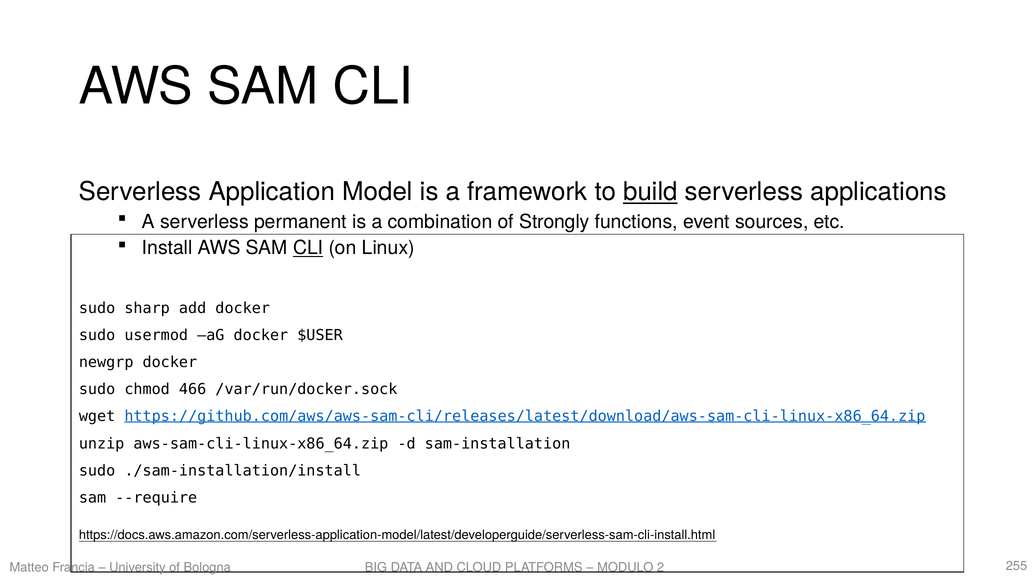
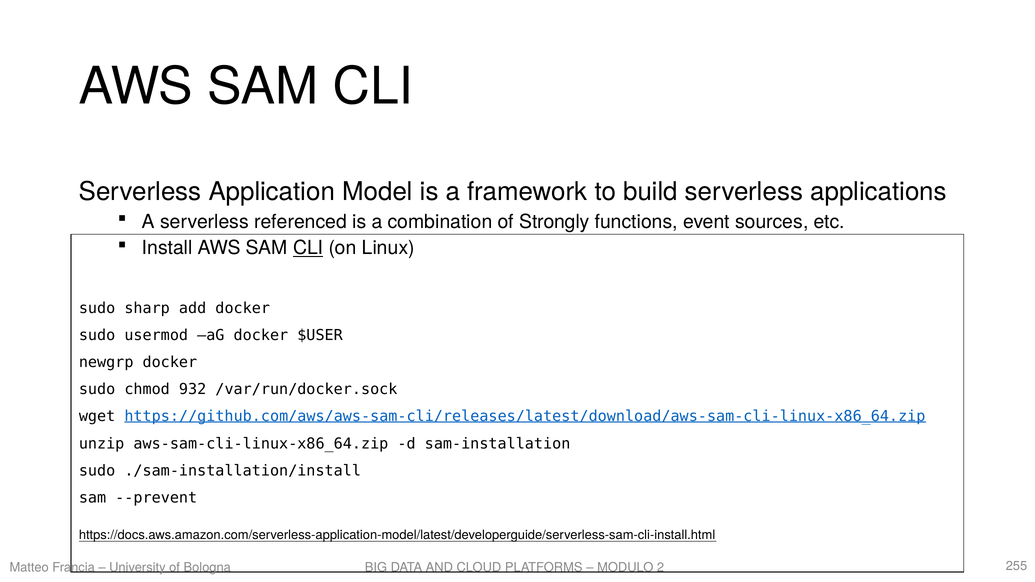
build underline: present -> none (650, 192)
permanent: permanent -> referenced (301, 222)
466: 466 -> 932 (193, 389)
--require: --require -> --prevent (156, 498)
